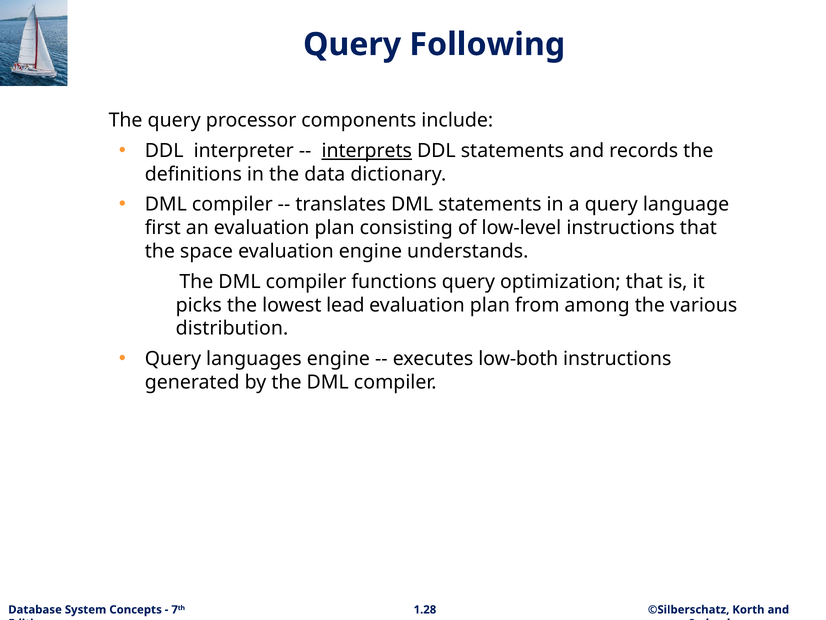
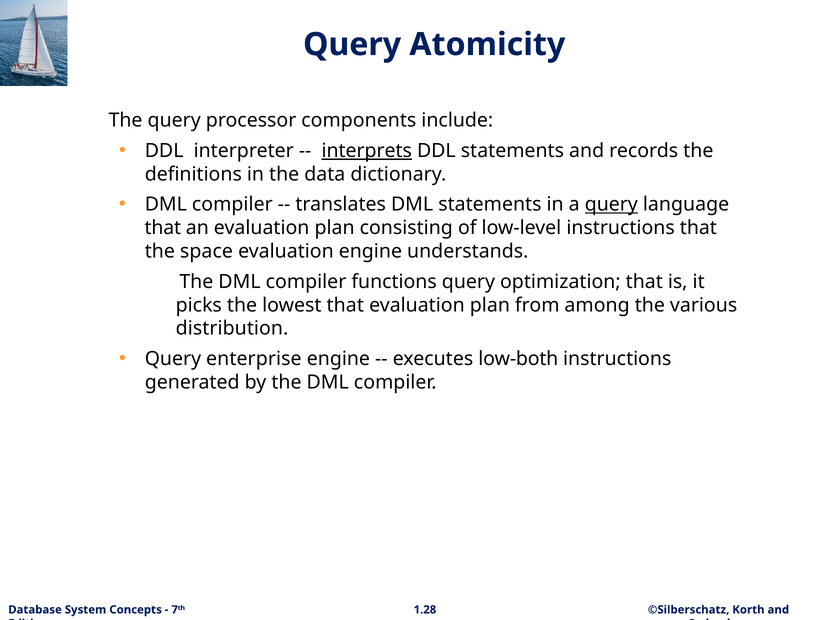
Following: Following -> Atomicity (487, 44)
query underline: none -> present (611, 204)
first: first -> that (163, 228)
lowest lead: lead -> that (345, 305)
languages: languages -> enterprise (254, 358)
